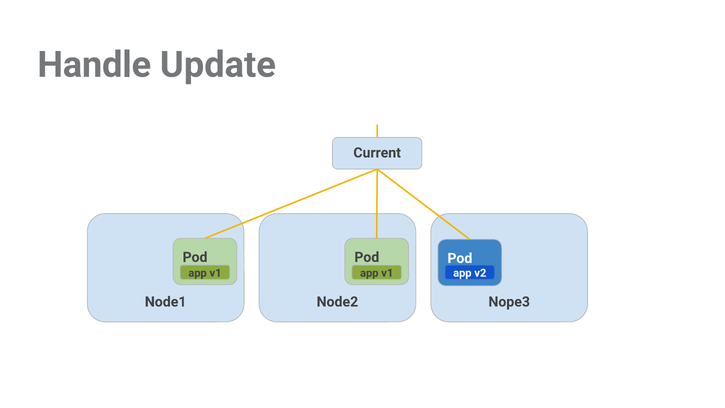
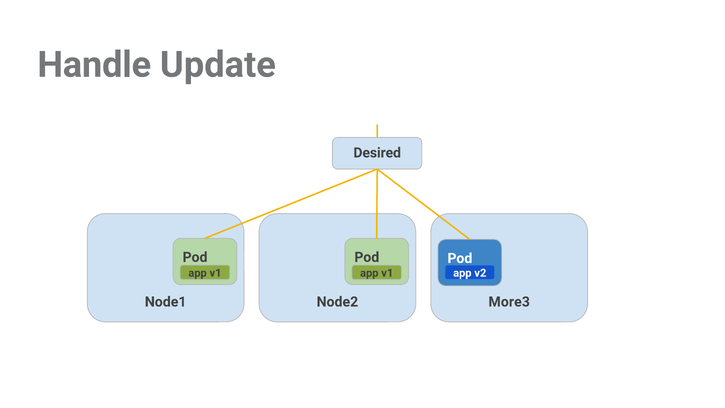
Current: Current -> Desired (377, 153)
Nope3: Nope3 -> More3 (509, 302)
